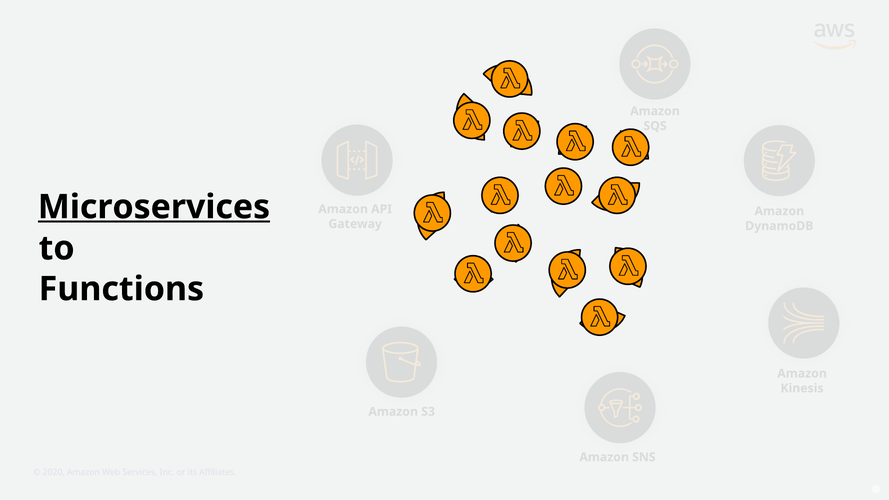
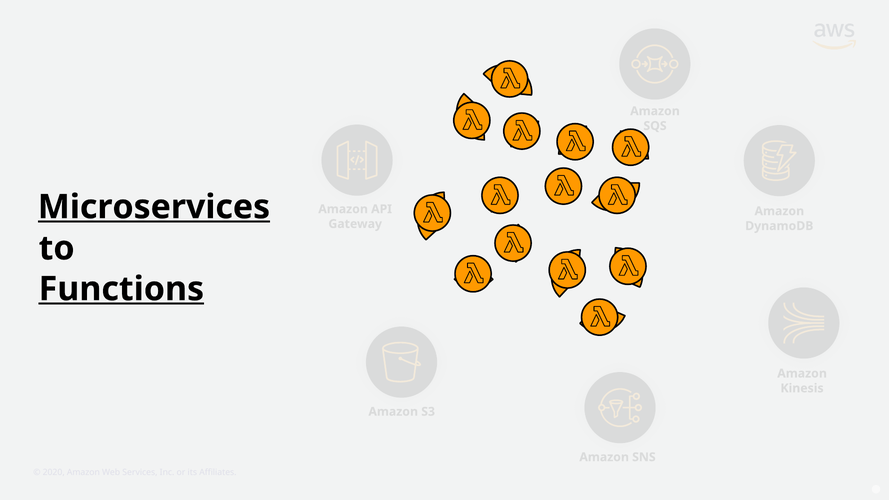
Functions underline: none -> present (121, 289)
